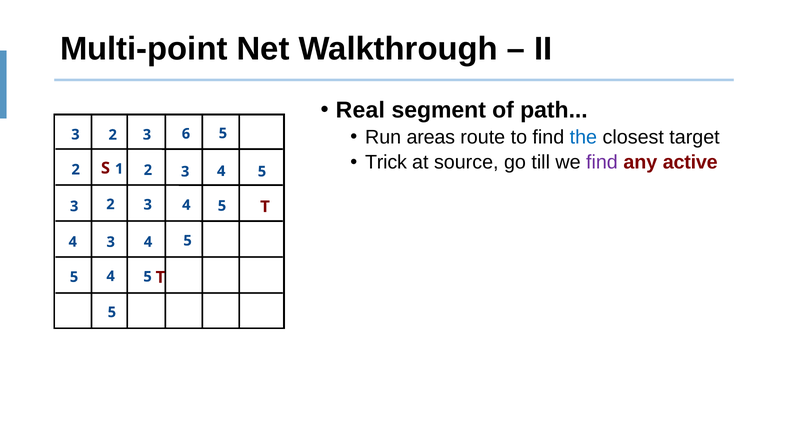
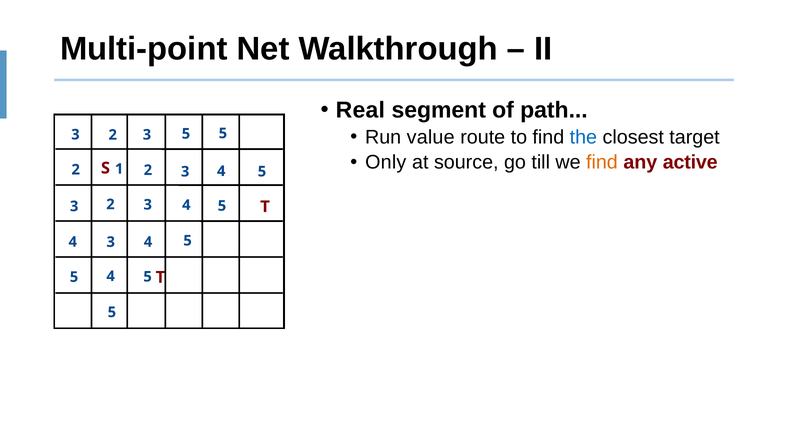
areas: areas -> value (431, 137)
3 6: 6 -> 5 (186, 134)
Trick: Trick -> Only (386, 163)
find colour: purple -> orange (602, 163)
